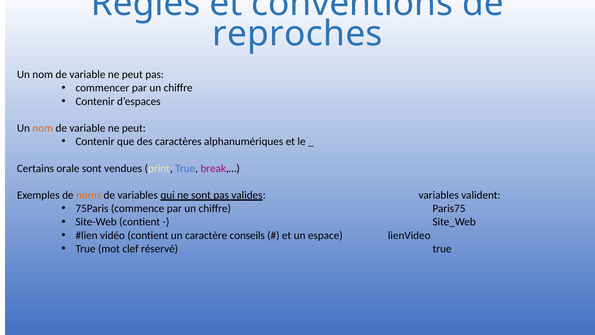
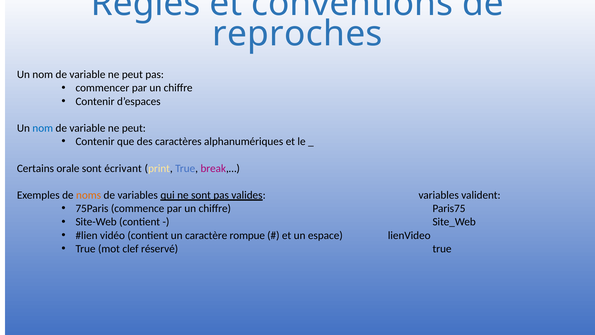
nom colour: orange -> blue (43, 128)
vendues: vendues -> écrivant (123, 168)
conseils: conseils -> rompue (247, 235)
